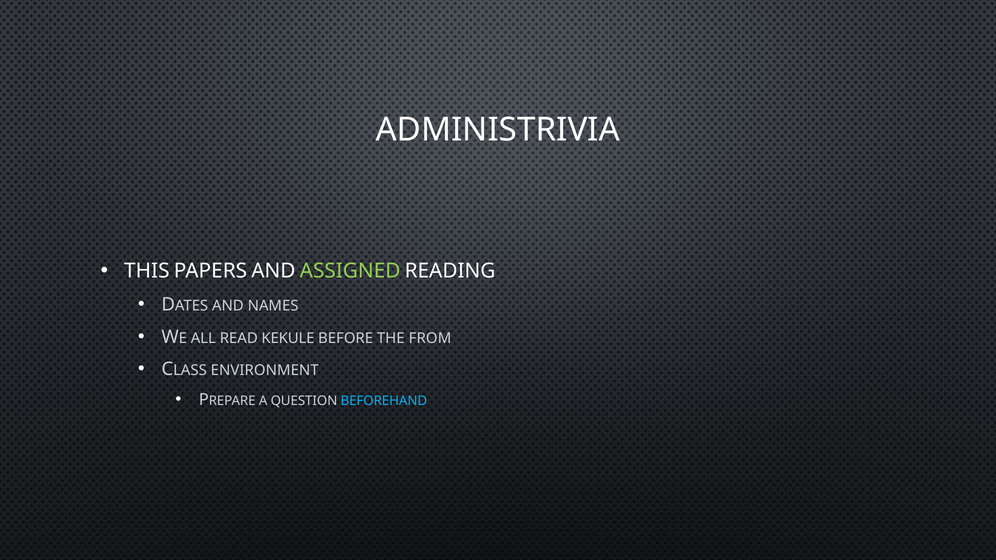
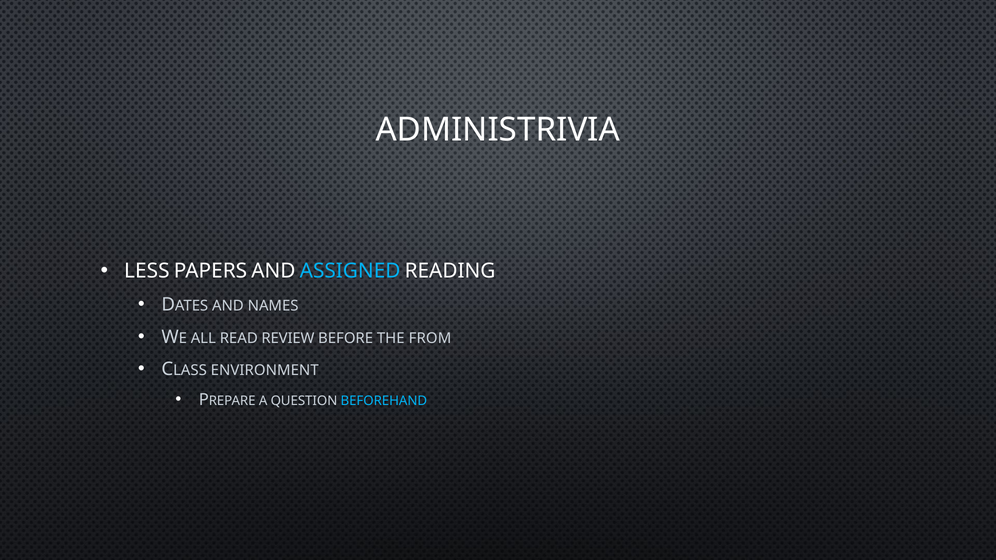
THIS: THIS -> LESS (147, 271)
ASSIGNED colour: light green -> light blue (350, 271)
KEKULE: KEKULE -> REVIEW (288, 338)
